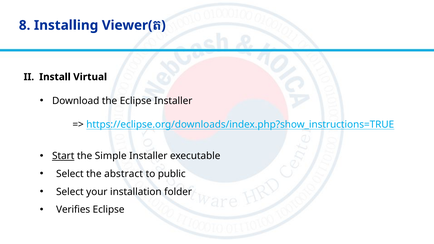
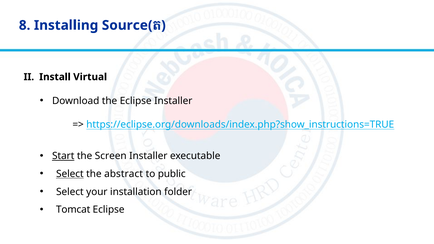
Viewer: Viewer -> Source (125, 25)
Simple: Simple -> Screen (111, 156)
Select underline: none -> present (70, 174)
Verifies: Verifies -> Tomcat (73, 210)
